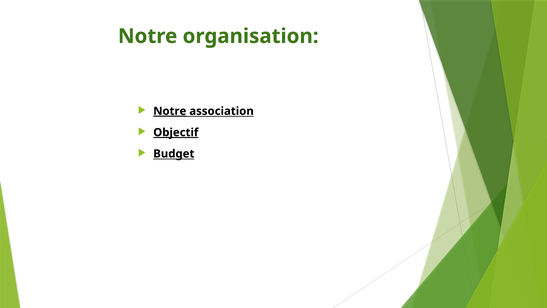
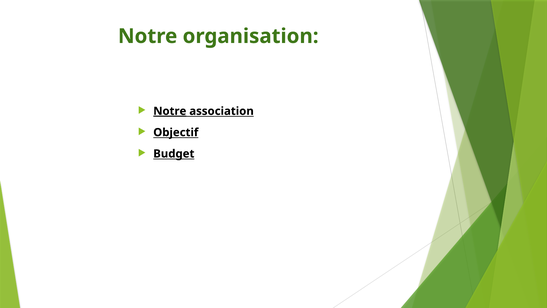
Objectif underline: present -> none (176, 132)
